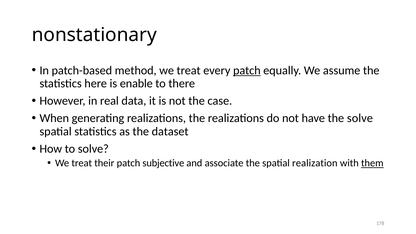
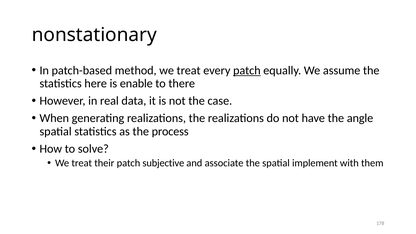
the solve: solve -> angle (360, 118)
dataset: dataset -> process (170, 131)
realization: realization -> implement (315, 163)
them underline: present -> none (372, 163)
